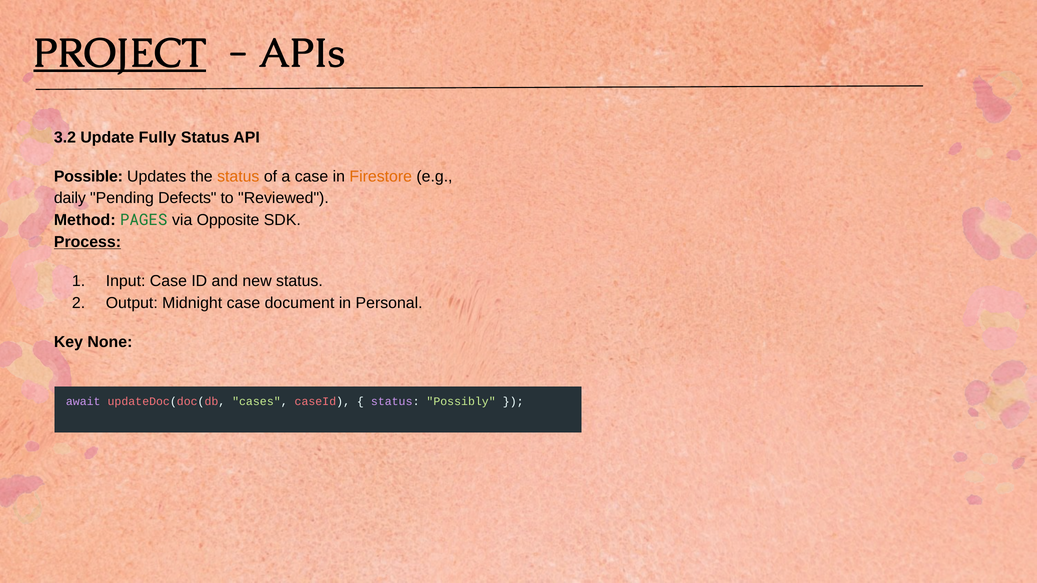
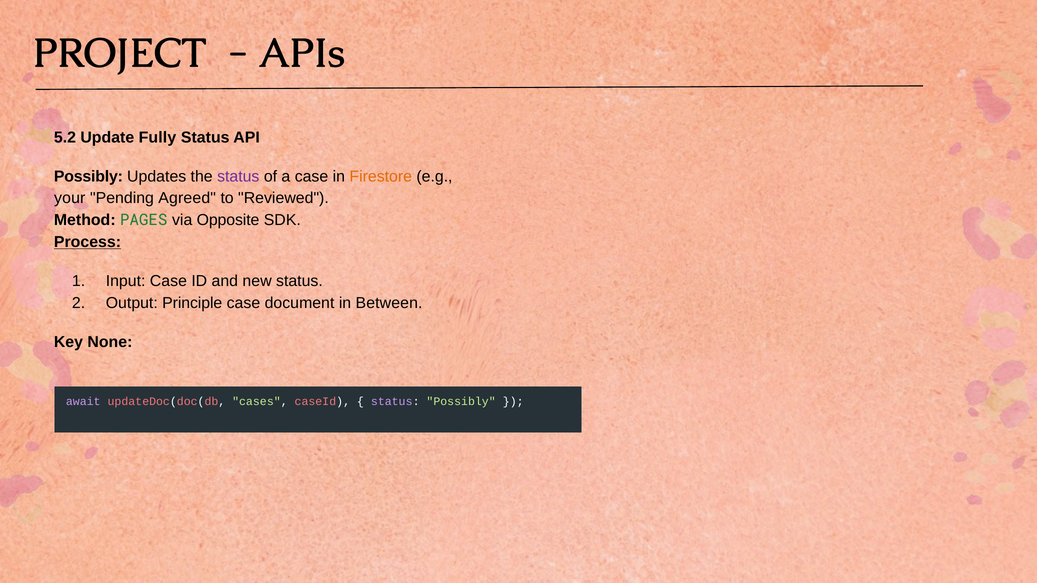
PROJECT underline: present -> none (120, 53)
3.2: 3.2 -> 5.2 (65, 137)
Possible: Possible -> Possibly (88, 177)
status colour: orange -> purple (238, 177)
daily: daily -> your (70, 198)
Defects: Defects -> Agreed (187, 198)
Midnight: Midnight -> Principle (192, 303)
Personal: Personal -> Between (389, 303)
